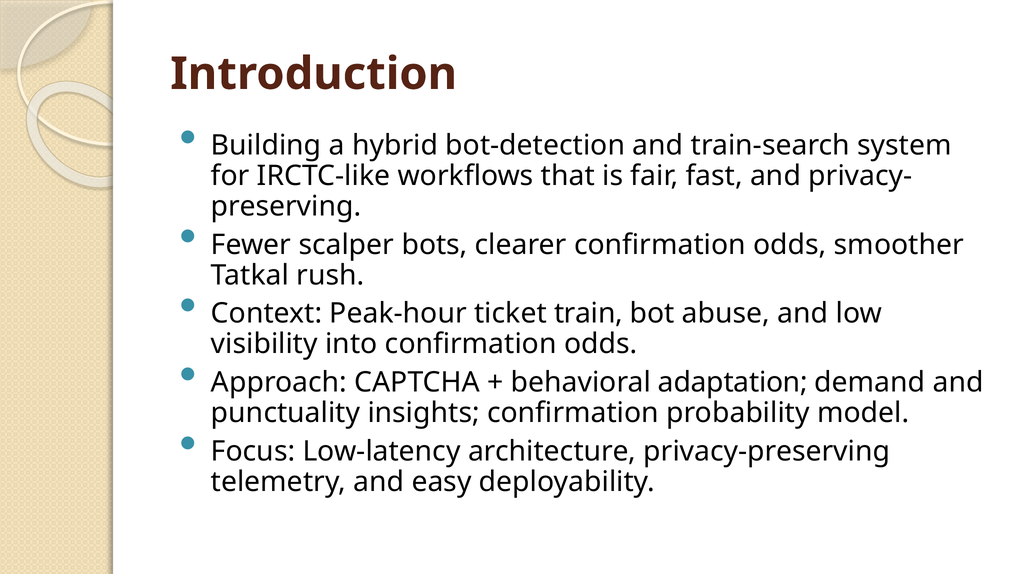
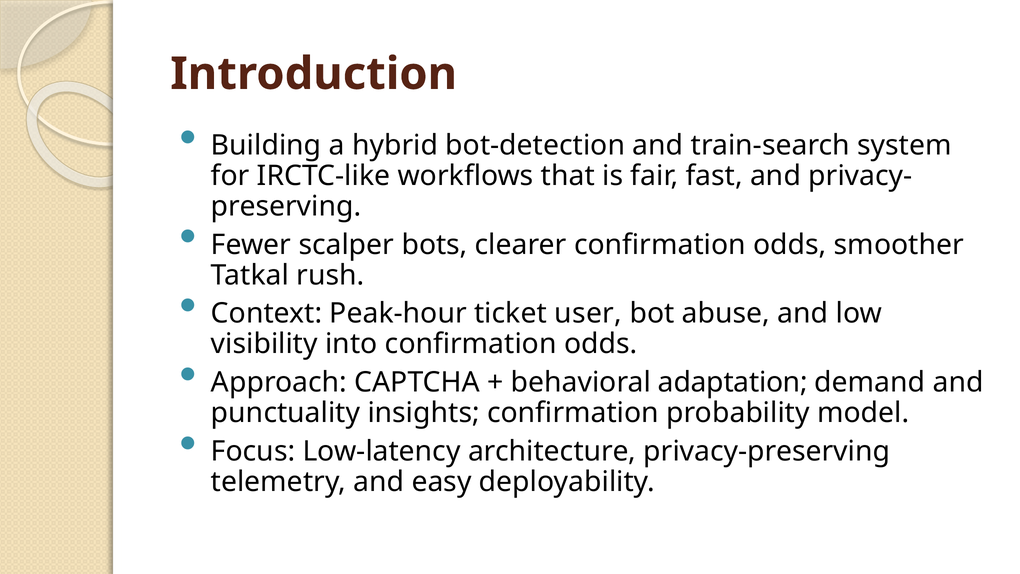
train: train -> user (588, 313)
